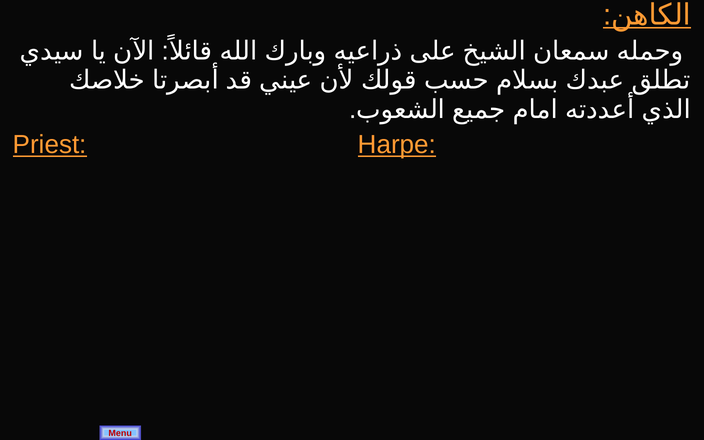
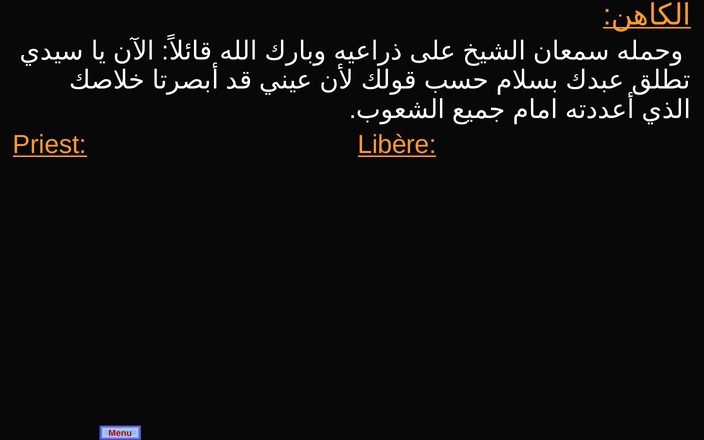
Harpe: Harpe -> Libère (397, 145)
